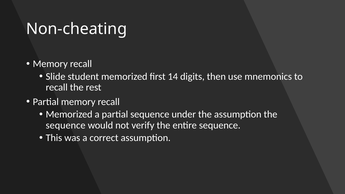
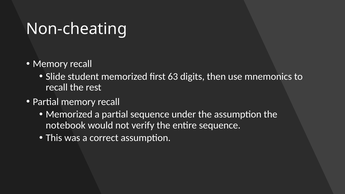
14: 14 -> 63 (173, 77)
sequence: sequence -> notebook (66, 125)
